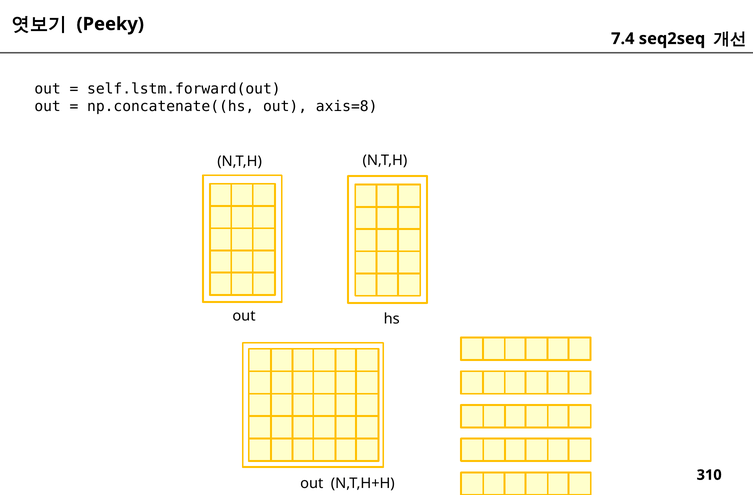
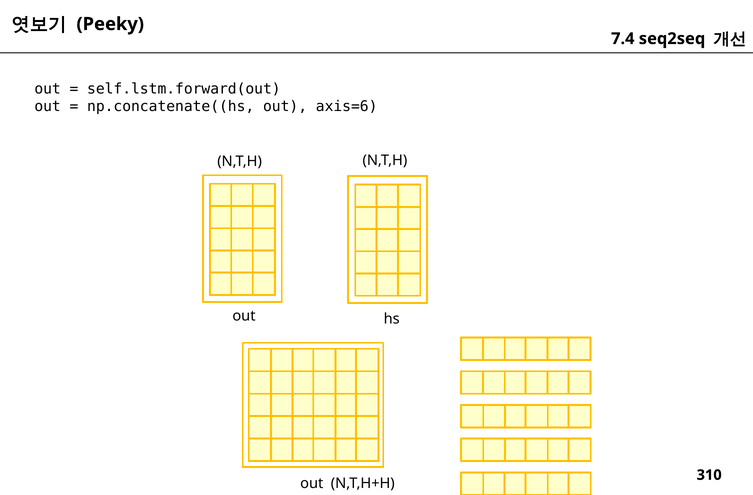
axis=8: axis=8 -> axis=6 (347, 106)
